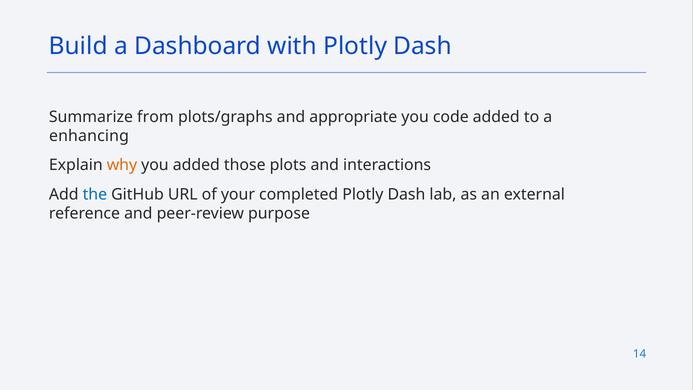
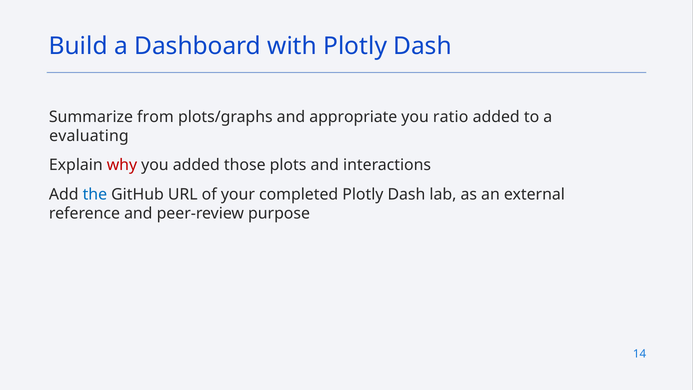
code: code -> ratio (451, 117)
enhancing: enhancing -> evaluating (89, 136)
why colour: orange -> red (122, 165)
